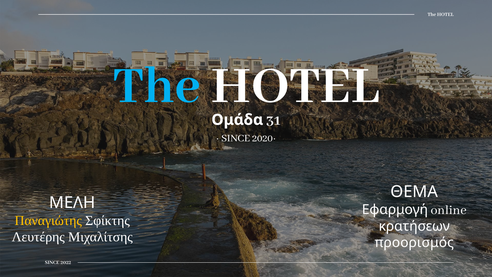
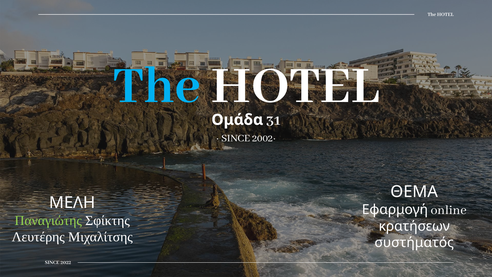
2020·: 2020· -> 2002· (264, 138)
Παναγιώτης colour: yellow -> light green (48, 220)
προορισμός: προορισμός -> συστήματός (414, 242)
